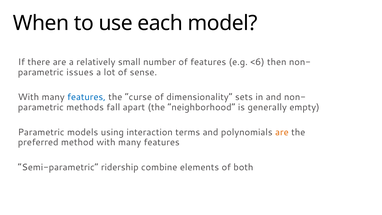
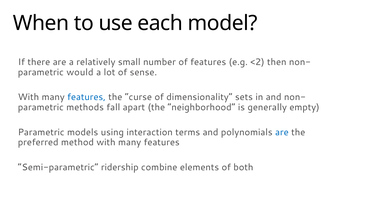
<6: <6 -> <2 (257, 62)
issues: issues -> would (80, 72)
are colour: orange -> blue (282, 132)
